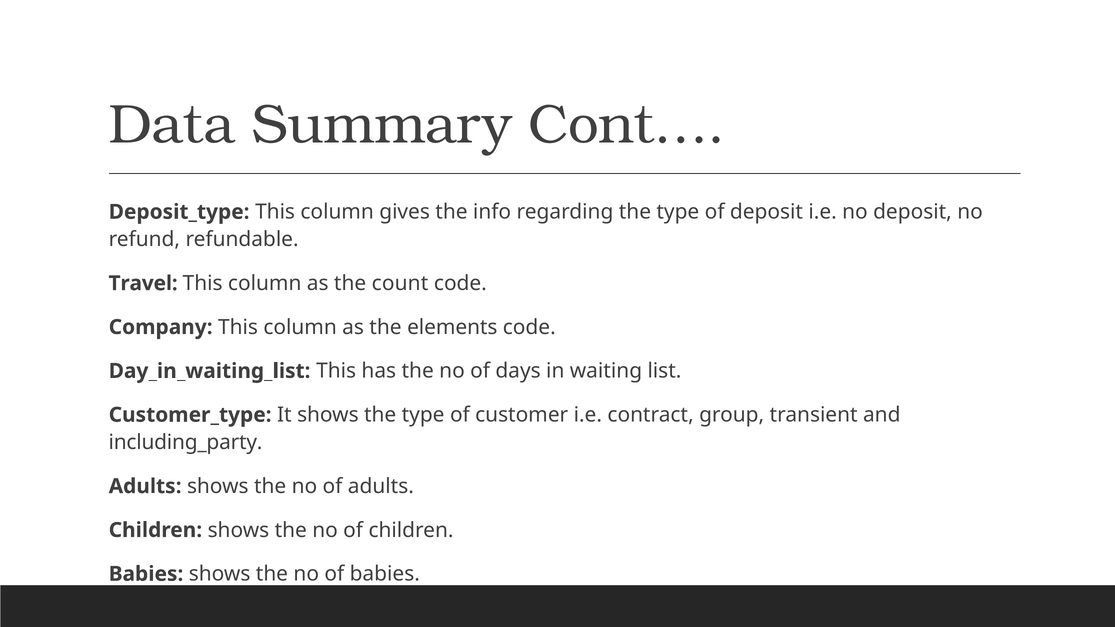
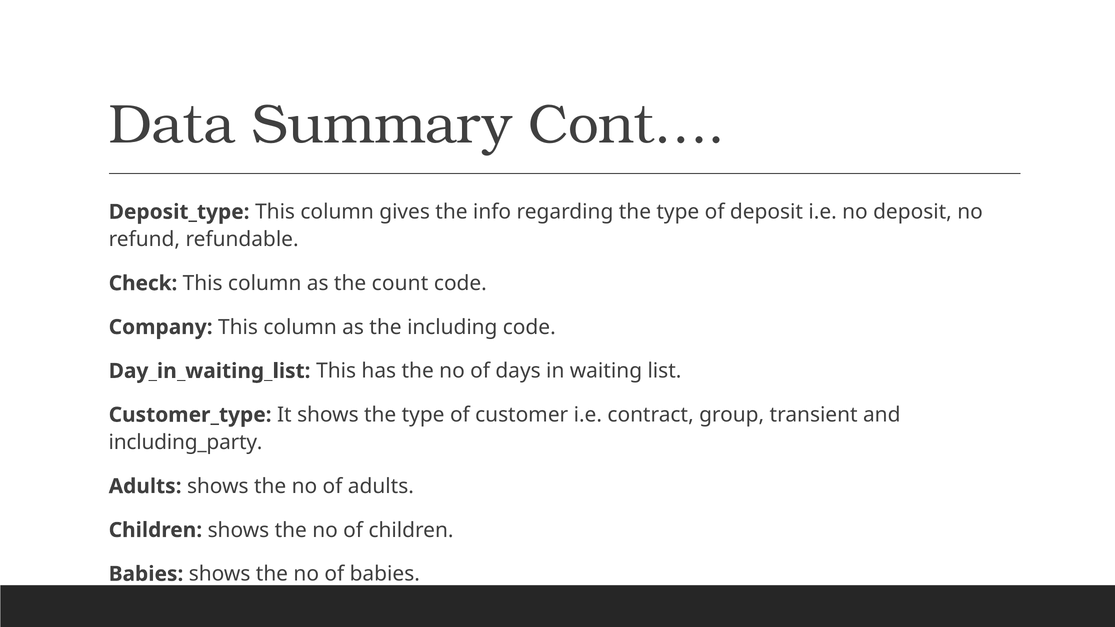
Travel: Travel -> Check (143, 283)
elements: elements -> including (452, 327)
